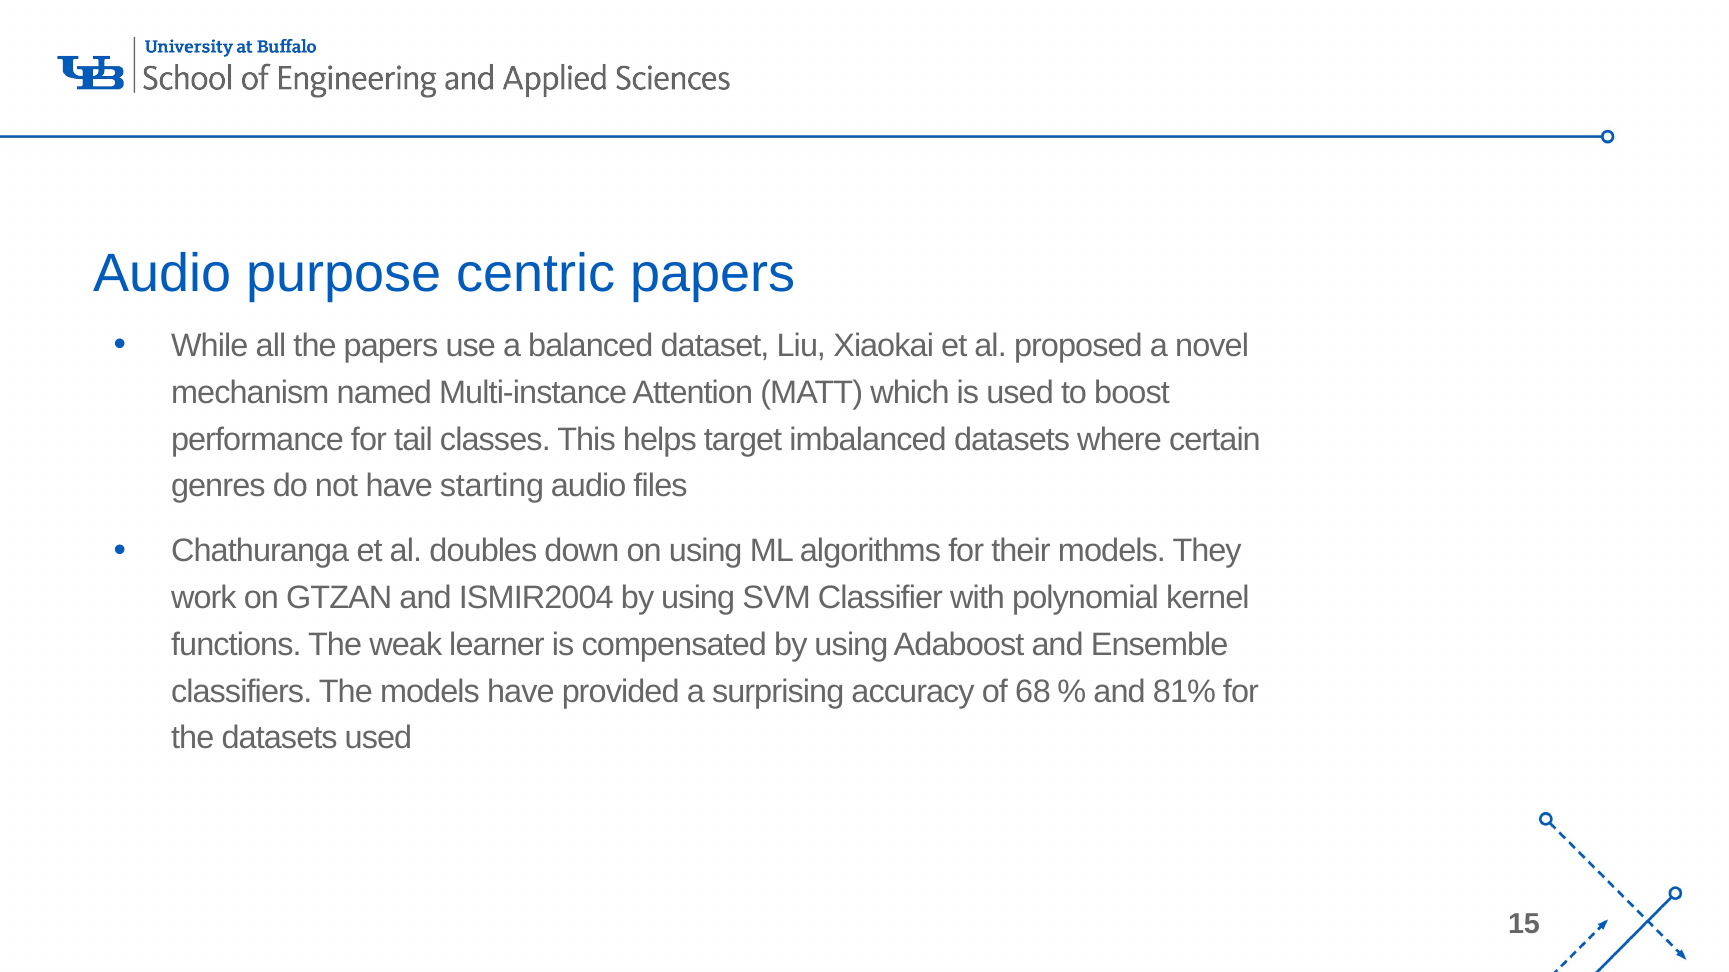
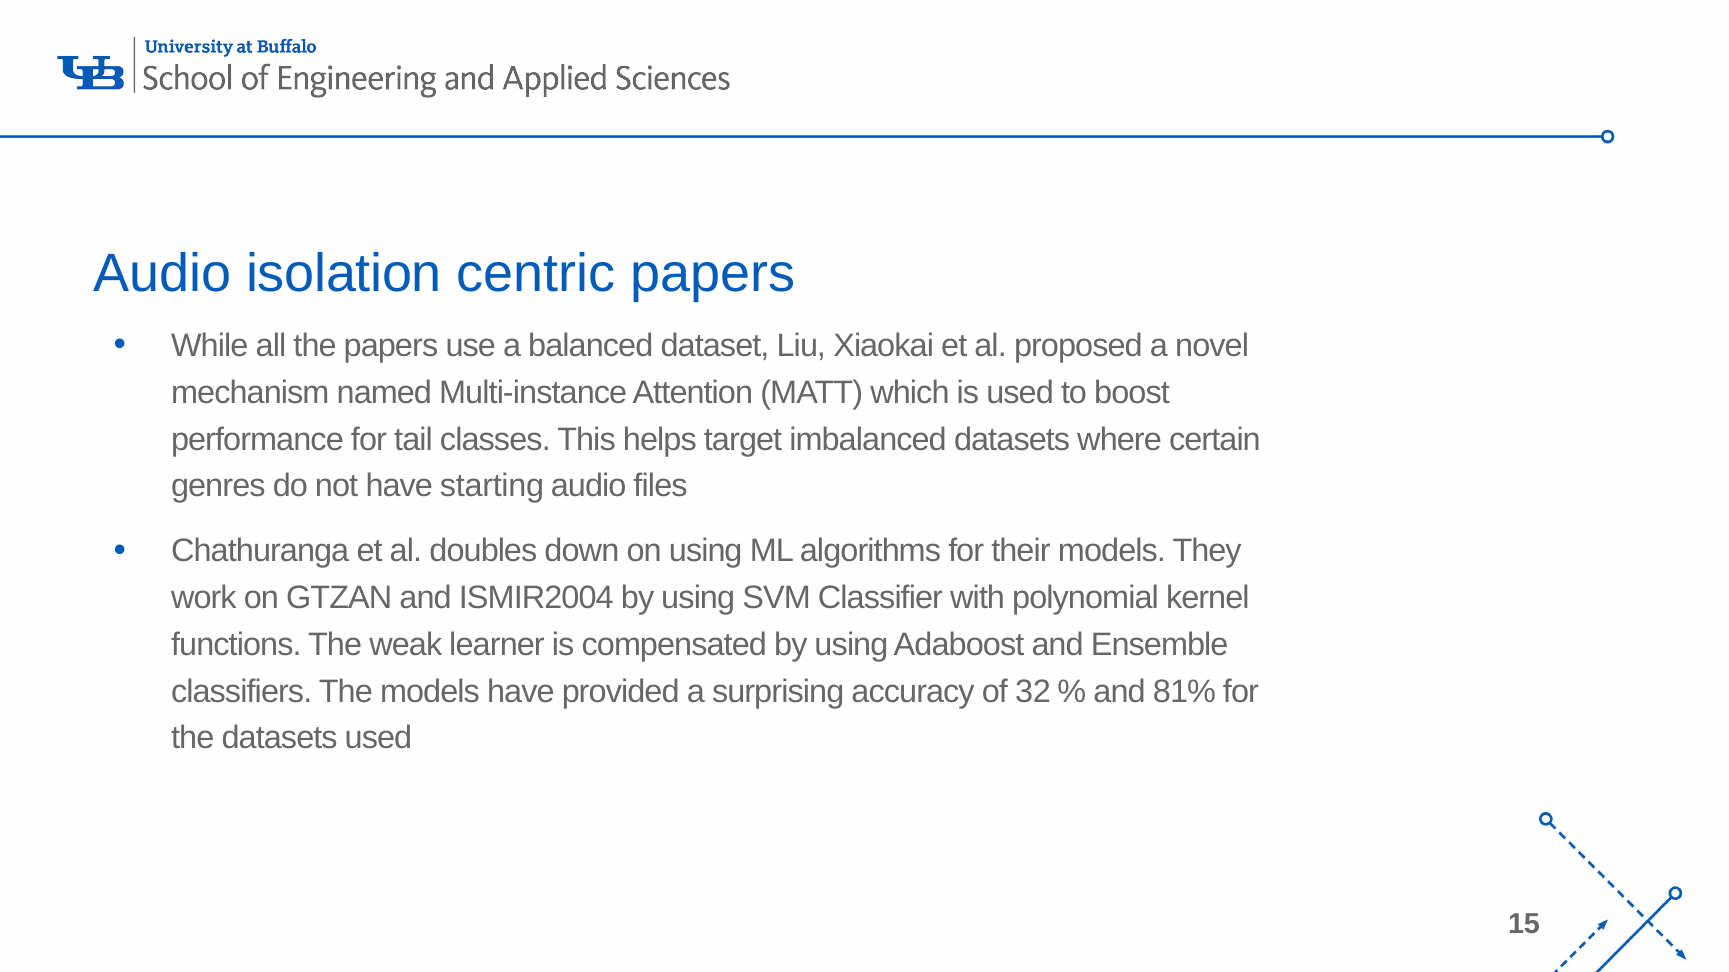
purpose: purpose -> isolation (344, 274)
68: 68 -> 32 (1033, 692)
